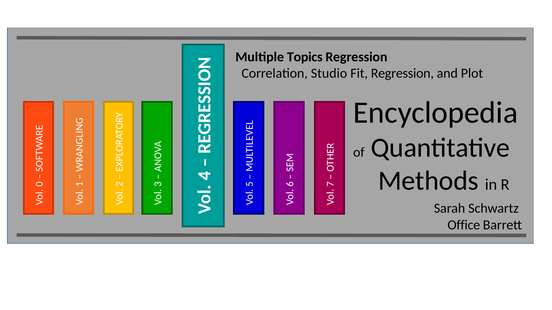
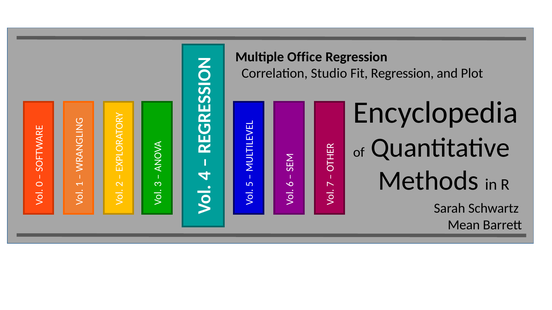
Topics: Topics -> Office (305, 57)
Office: Office -> Mean (464, 225)
